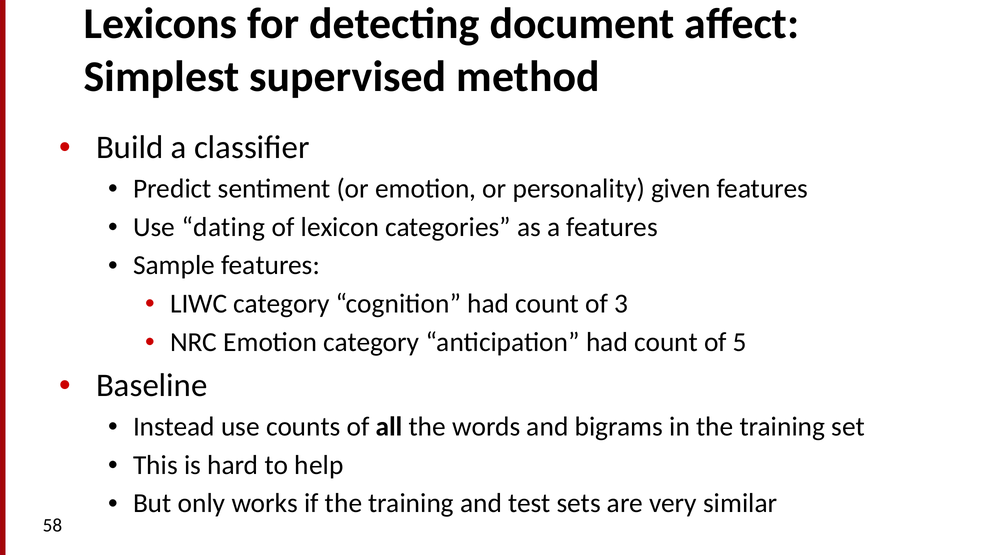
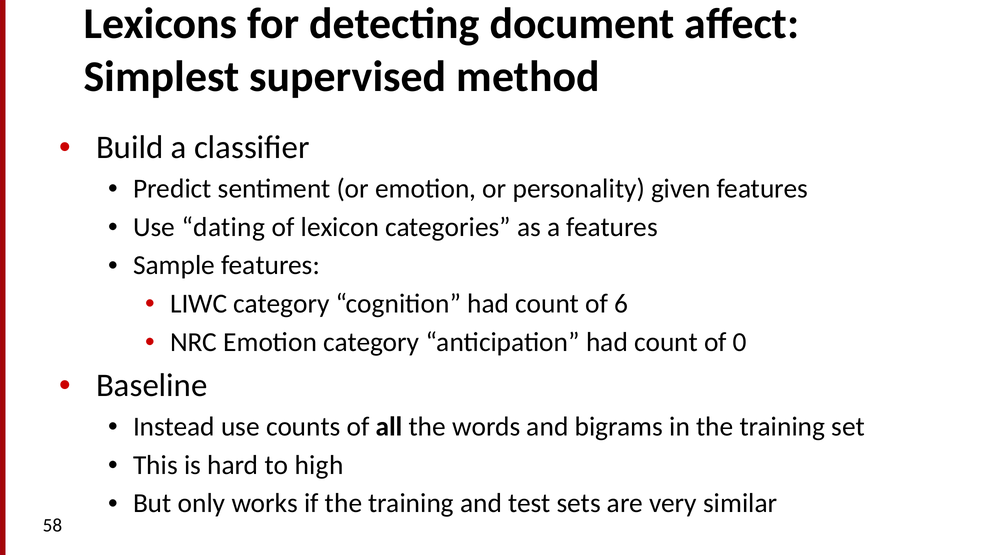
3: 3 -> 6 (621, 304)
5: 5 -> 0 (740, 342)
help: help -> high (319, 465)
